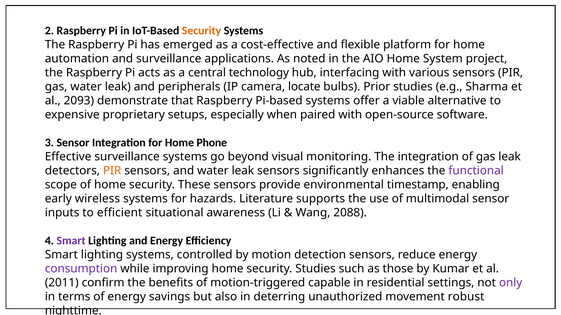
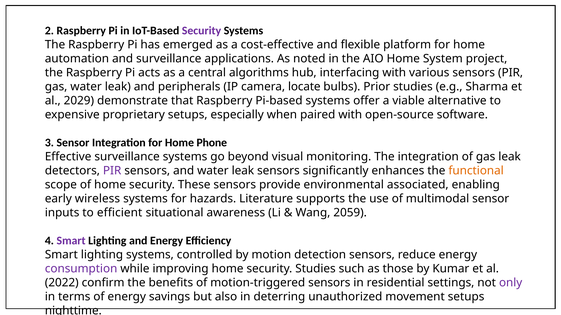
Security colour: orange -> purple (202, 31)
technology: technology -> algorithms (259, 73)
2093: 2093 -> 2029 (79, 101)
PIR colour: orange -> purple (112, 171)
functional colour: purple -> orange (476, 171)
timestamp: timestamp -> associated (418, 185)
2088: 2088 -> 2059 (350, 213)
2011: 2011 -> 2022 (62, 283)
motion-triggered capable: capable -> sensors (329, 283)
movement robust: robust -> setups (466, 297)
